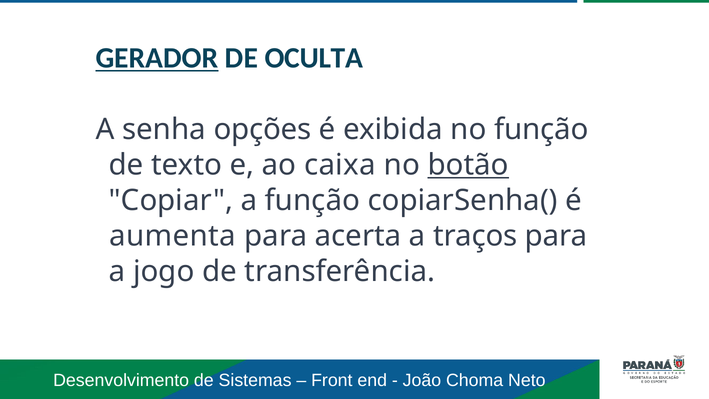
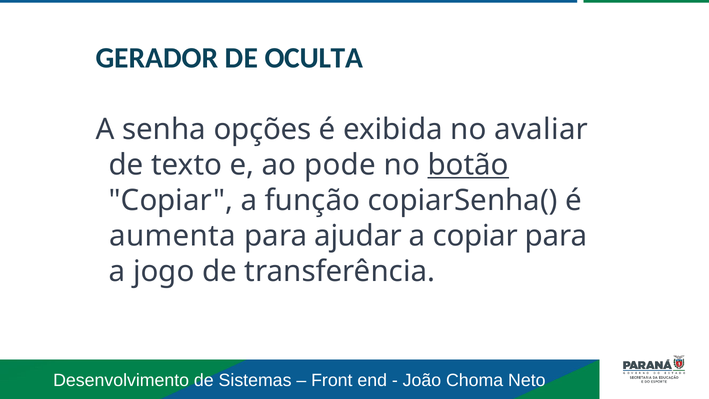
GERADOR underline: present -> none (157, 58)
no função: função -> avaliar (541, 130)
caixa: caixa -> pode (340, 165)
acerta: acerta -> ajudar (358, 236)
a traços: traços -> copiar (475, 236)
